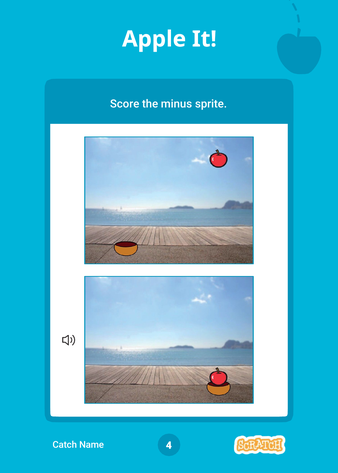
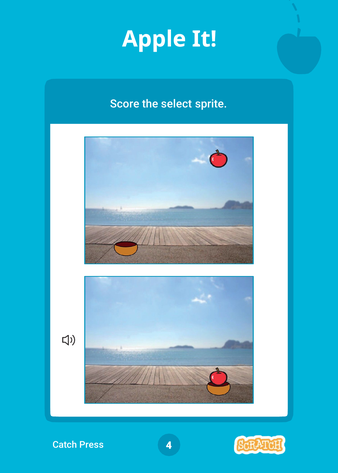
minus: minus -> select (176, 104)
Name: Name -> Press (91, 445)
